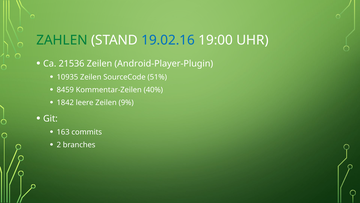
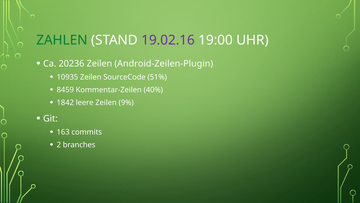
19.02.16 colour: blue -> purple (168, 40)
21536: 21536 -> 20236 (71, 64)
Android-Player-Plugin: Android-Player-Plugin -> Android-Zeilen-Plugin (164, 64)
